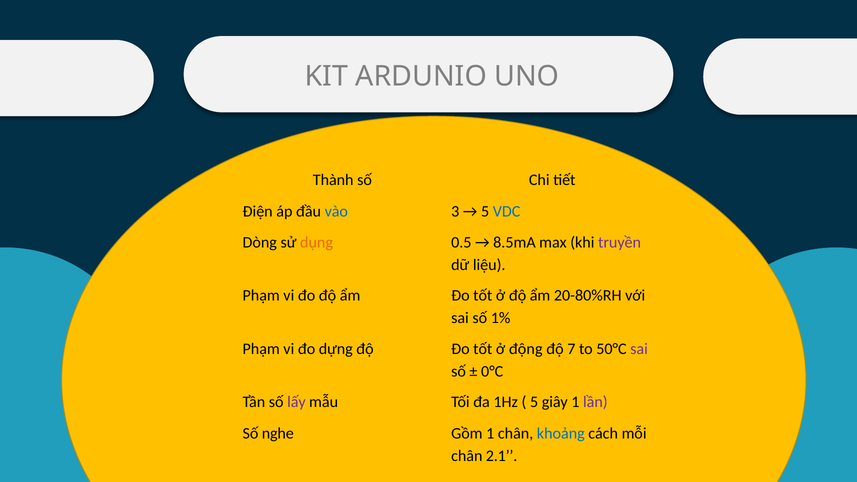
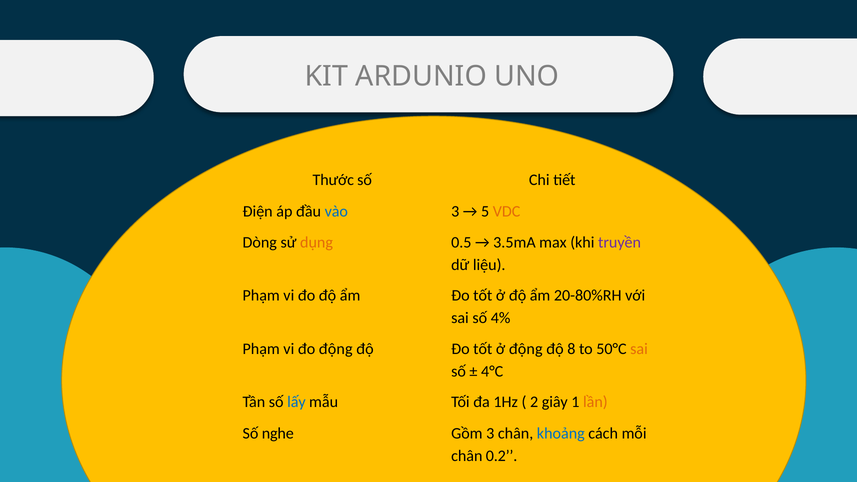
Thành: Thành -> Thước (333, 180)
VDC colour: blue -> orange (507, 211)
8.5mA: 8.5mA -> 3.5mA (514, 242)
1%: 1% -> 4% (501, 318)
đo dựng: dựng -> động (336, 349)
7: 7 -> 8 (571, 349)
sai colour: purple -> orange (639, 349)
0°C: 0°C -> 4°C (492, 371)
lấy colour: purple -> blue (296, 402)
5: 5 -> 2 (534, 402)
lần colour: purple -> orange (595, 402)
Gồm 1: 1 -> 3 (490, 433)
2.1: 2.1 -> 0.2 (502, 456)
